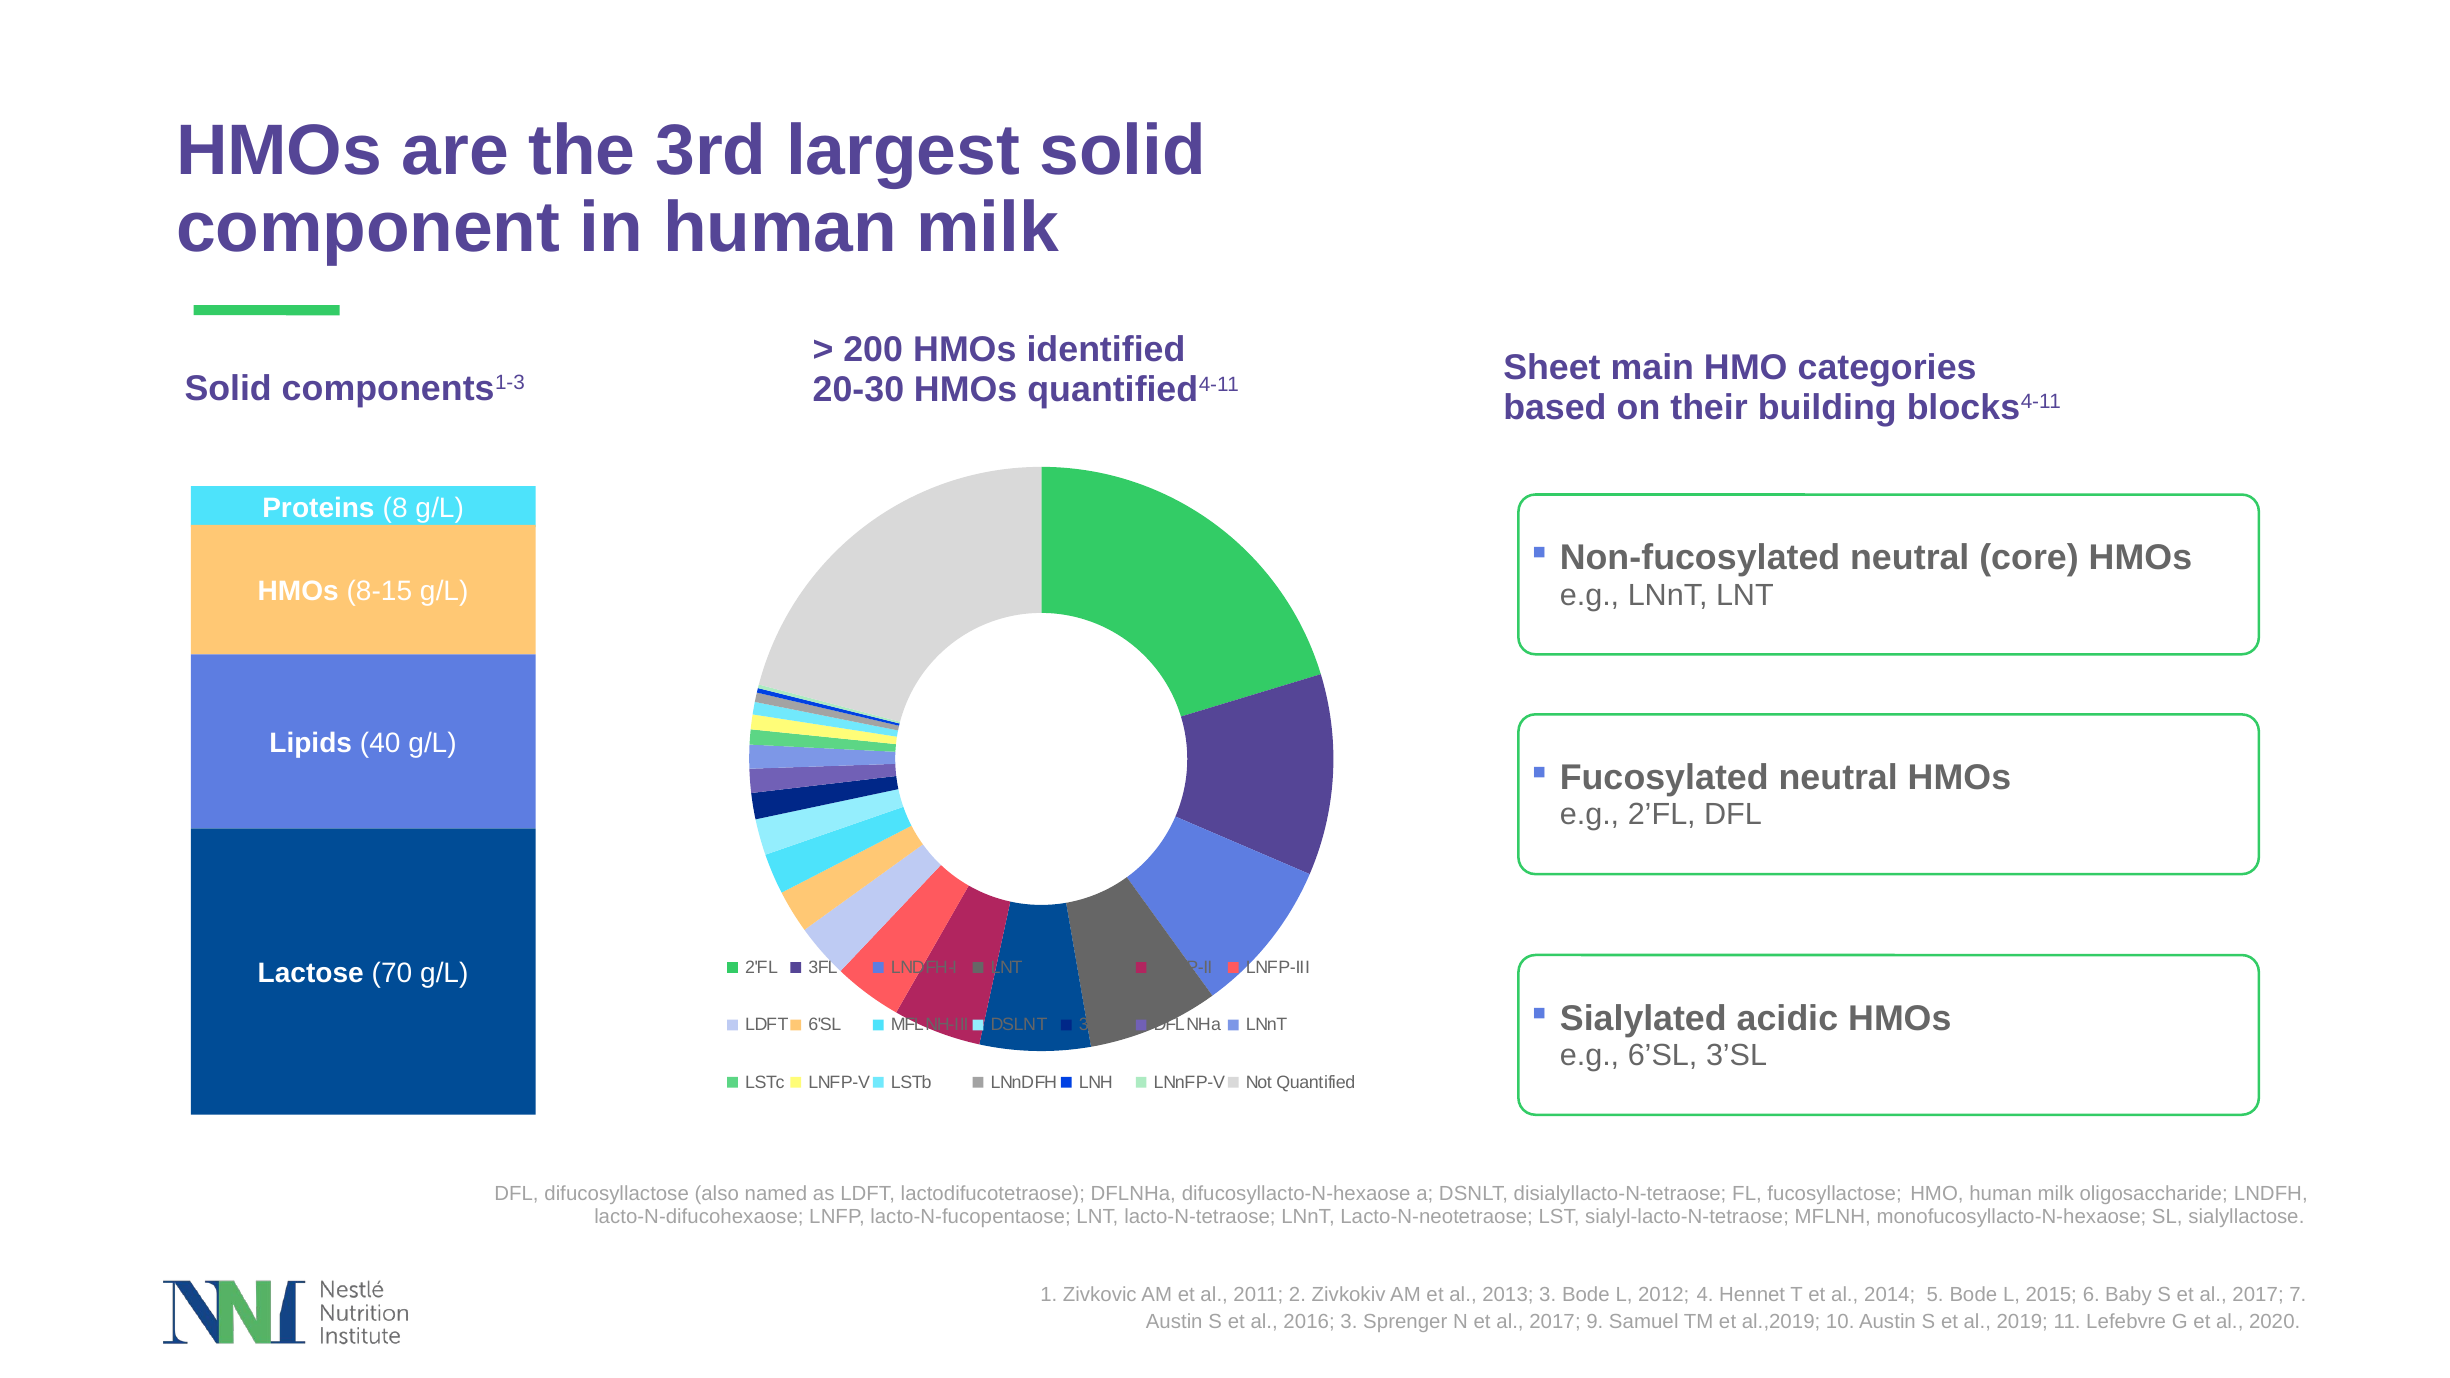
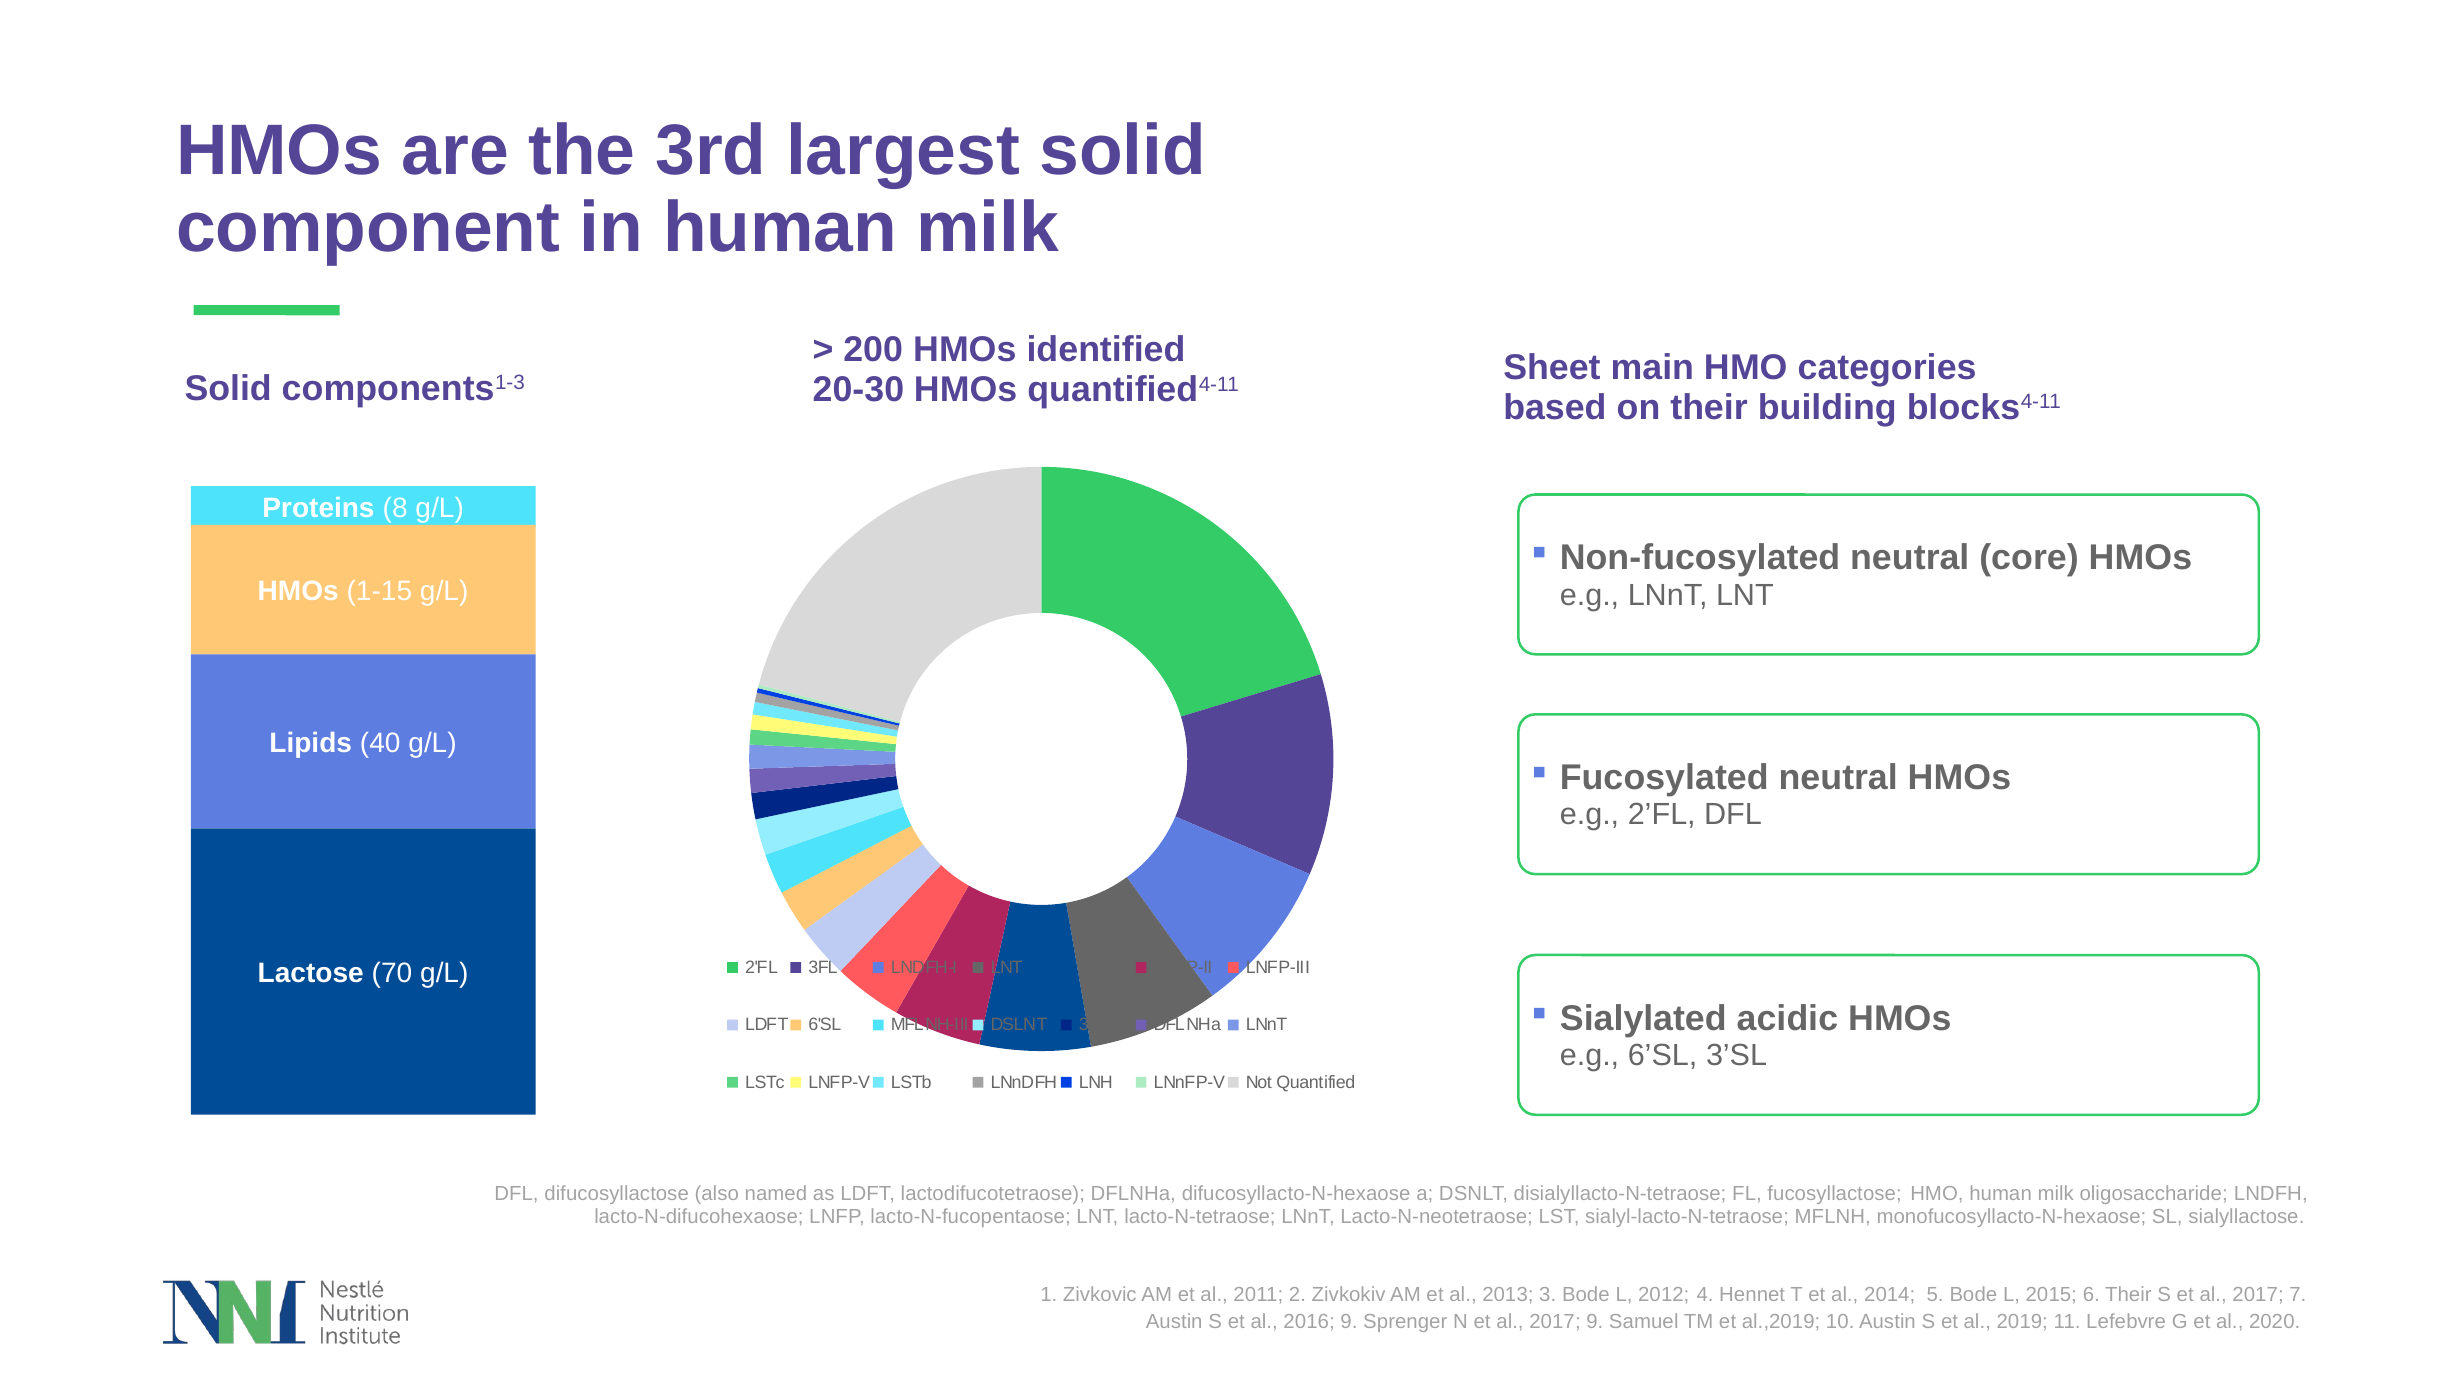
8-15: 8-15 -> 1-15 (379, 592)
6 Baby: Baby -> Their (2128, 1295)
2016 3: 3 -> 9 (1349, 1321)
